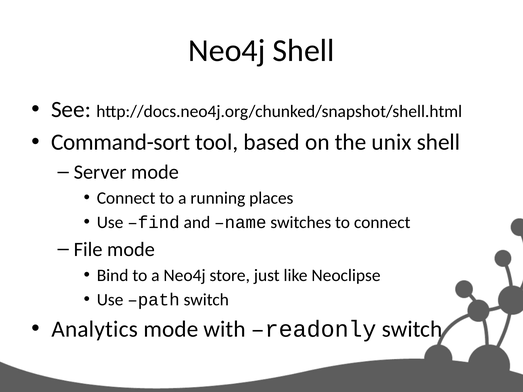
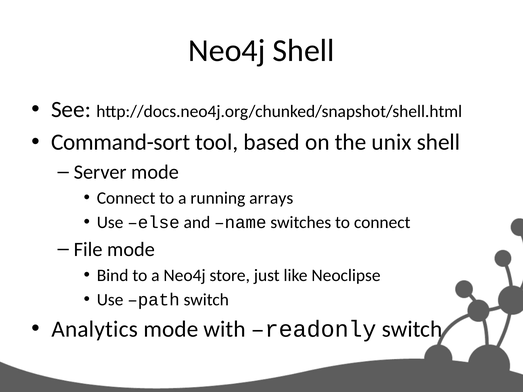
places: places -> arrays (271, 198)
find: find -> else (154, 223)
